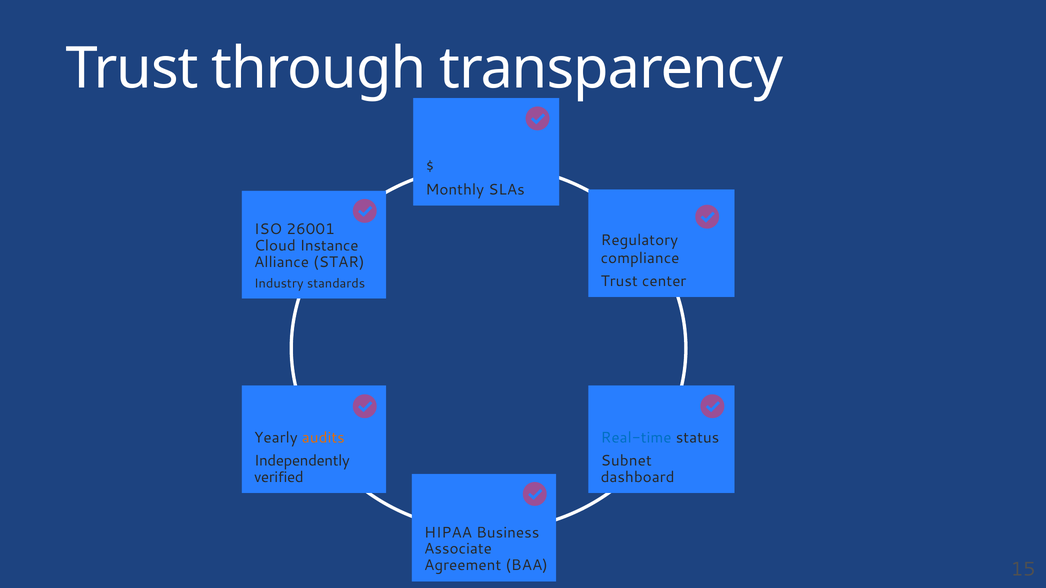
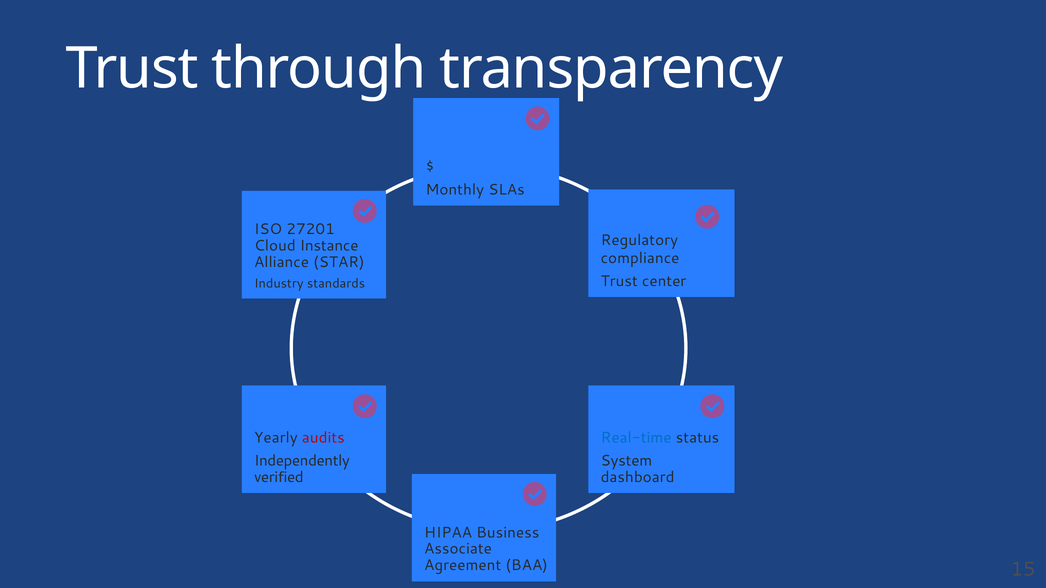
26001: 26001 -> 27201 (311, 229)
audits colour: orange -> red (323, 438)
Subnet: Subnet -> System (626, 461)
